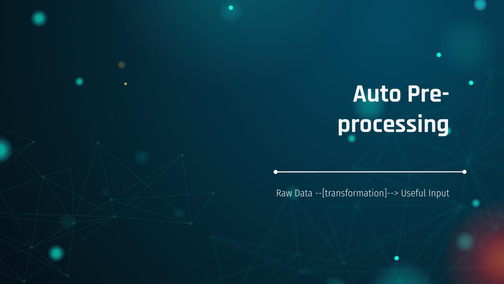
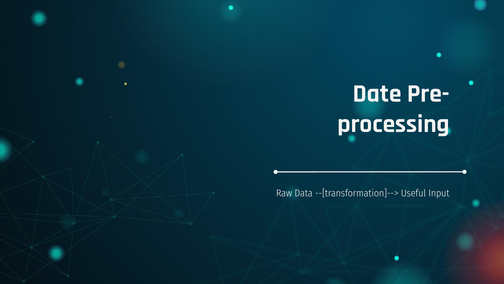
Auto: Auto -> Date (377, 93)
